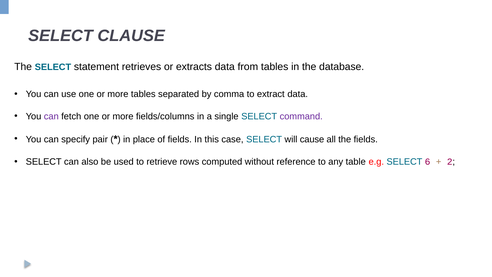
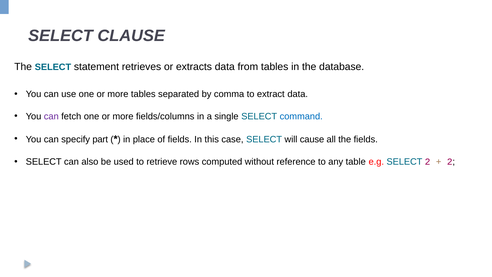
command colour: purple -> blue (301, 116)
pair: pair -> part (100, 139)
SELECT 6: 6 -> 2 (428, 162)
